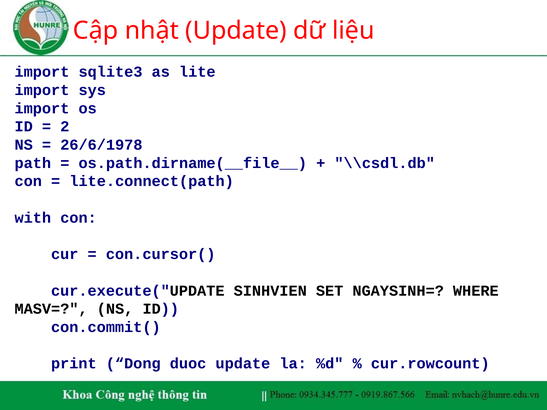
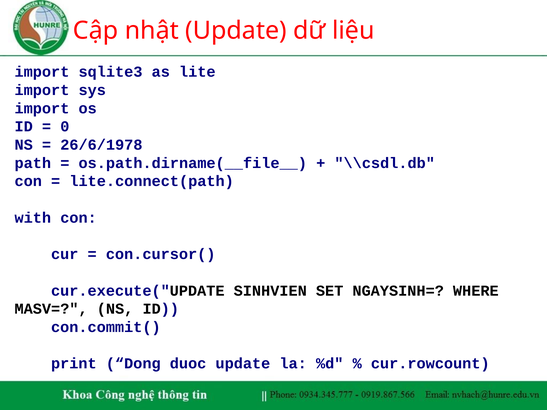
2: 2 -> 0 (65, 127)
